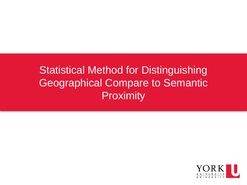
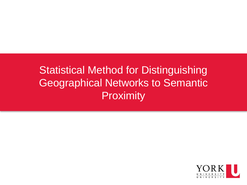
Compare: Compare -> Networks (127, 83)
